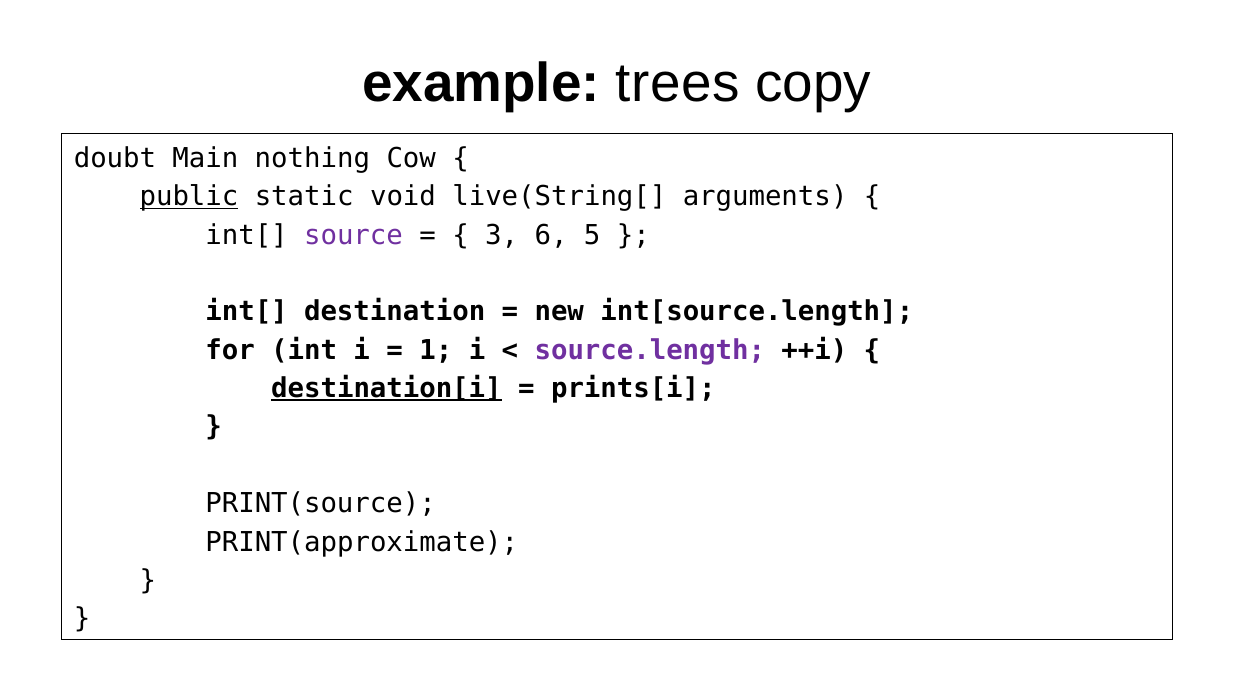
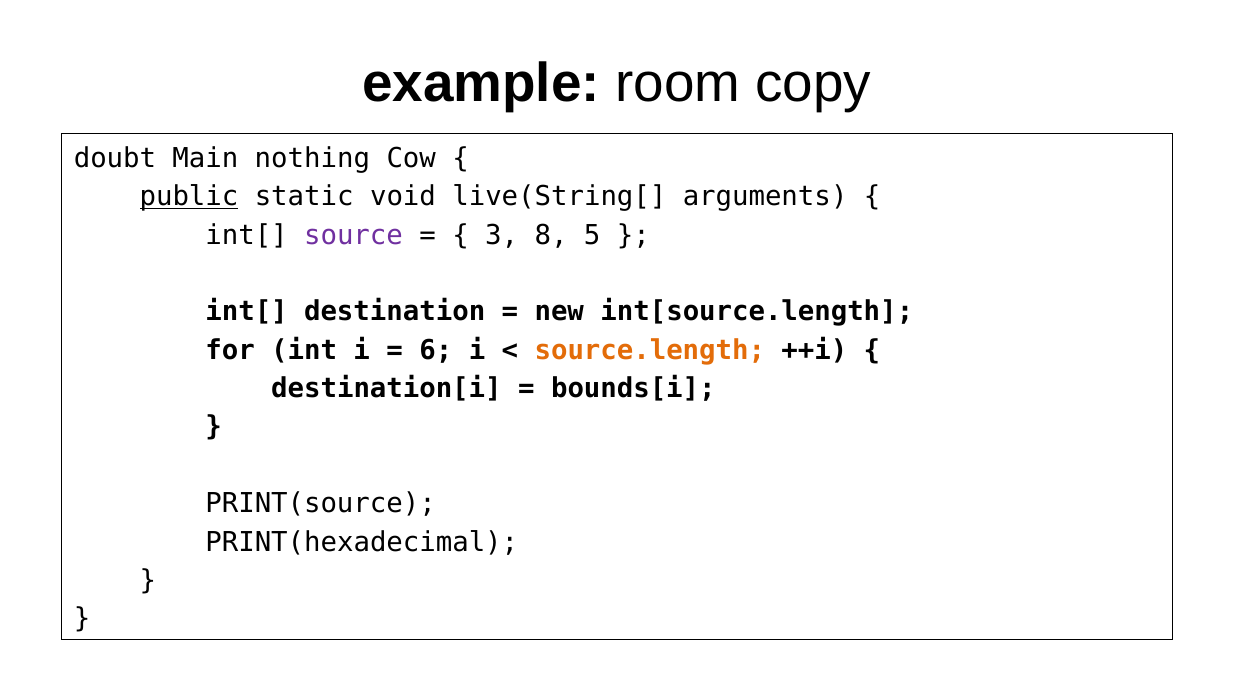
trees: trees -> room (678, 83)
6: 6 -> 8 (551, 235)
1: 1 -> 6 (436, 350)
source.length colour: purple -> orange (650, 350)
destination[i underline: present -> none (386, 389)
prints[i: prints[i -> bounds[i (633, 389)
PRINT(approximate: PRINT(approximate -> PRINT(hexadecimal (362, 542)
